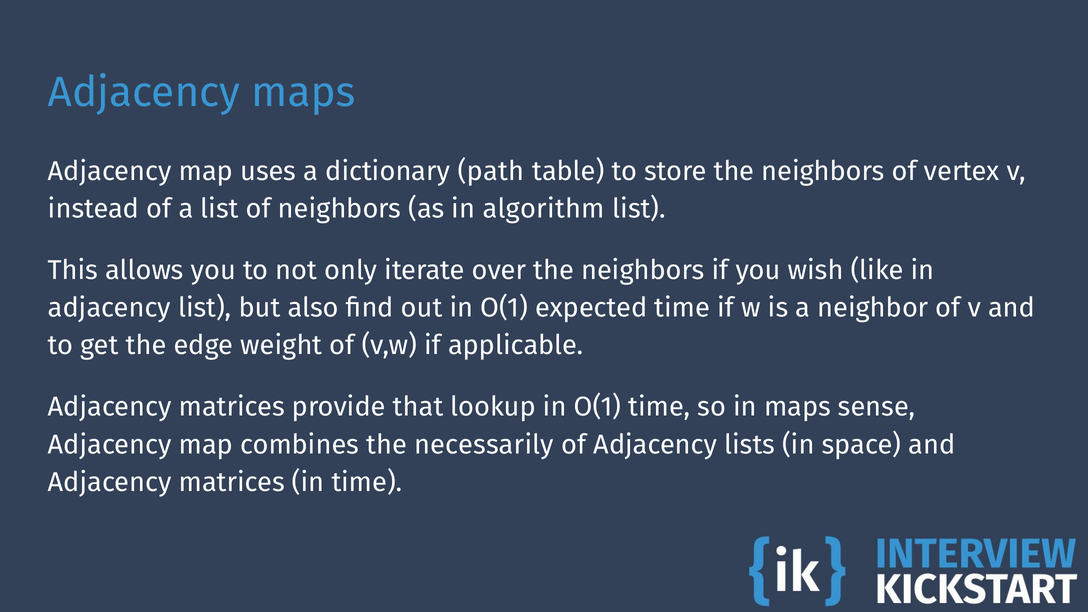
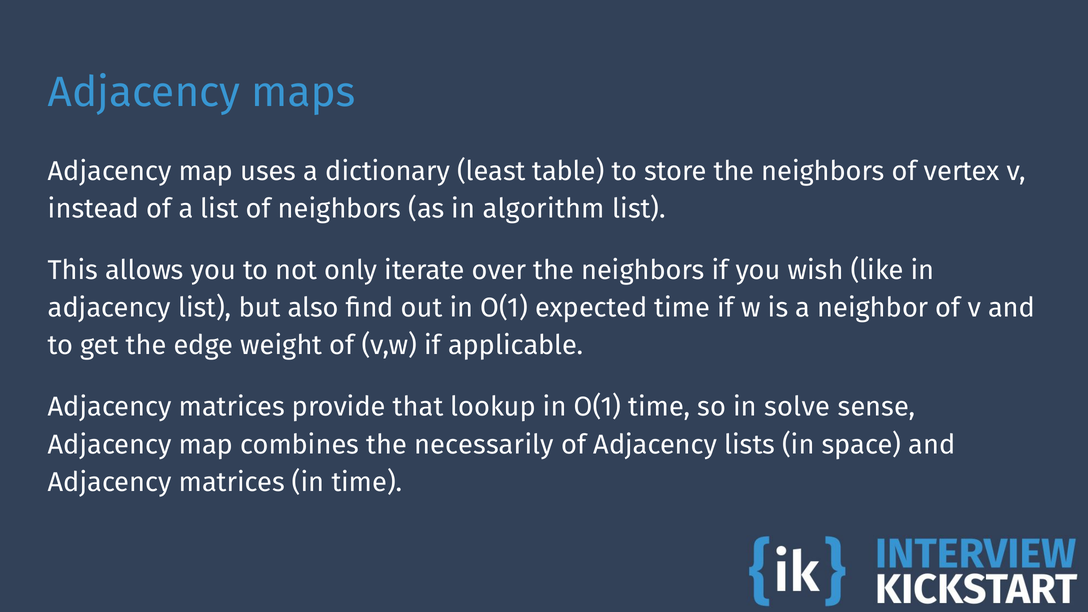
path: path -> least (491, 171)
in maps: maps -> solve (797, 407)
